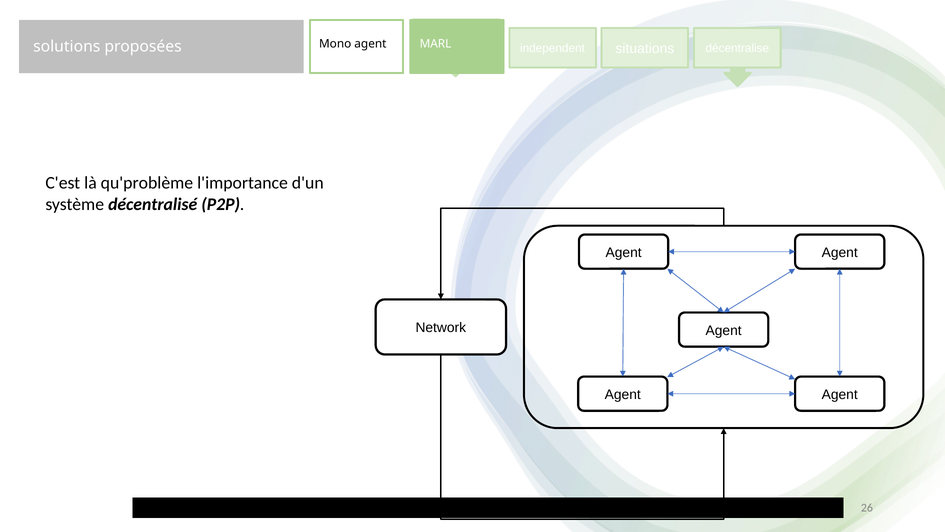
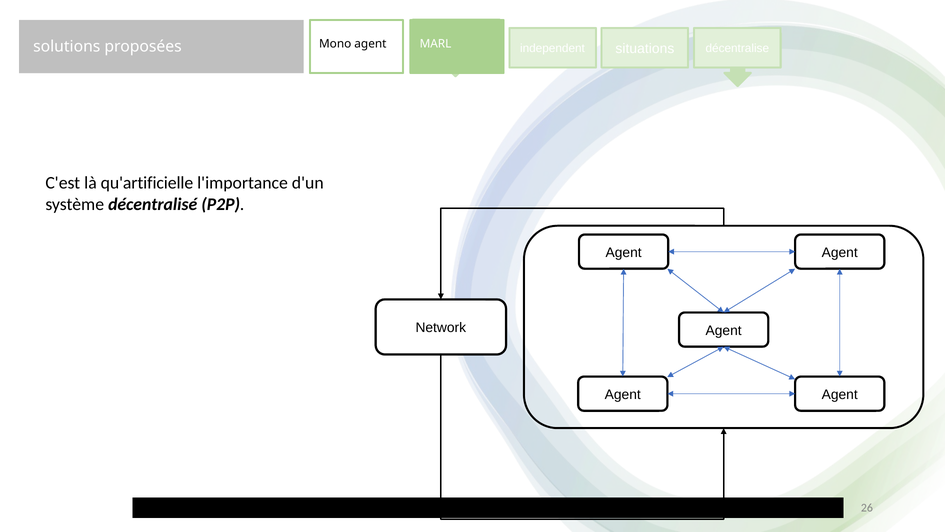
qu'problème: qu'problème -> qu'artificielle (147, 183)
